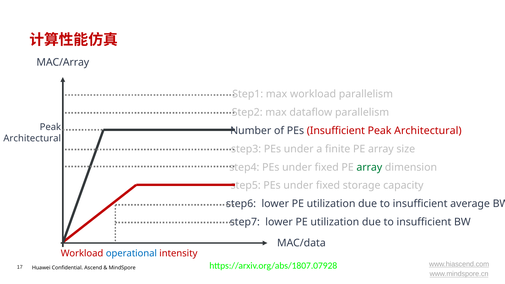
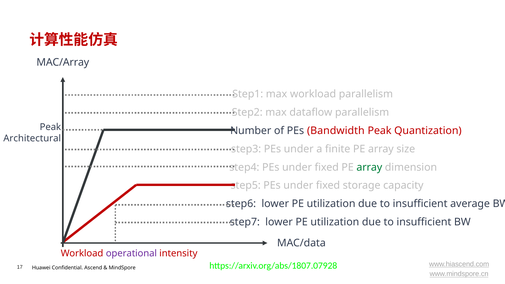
PEs Insufficient: Insufficient -> Bandwidth (336, 131)
Architectural: Architectural -> Quantization (428, 131)
operational colour: blue -> purple (131, 253)
